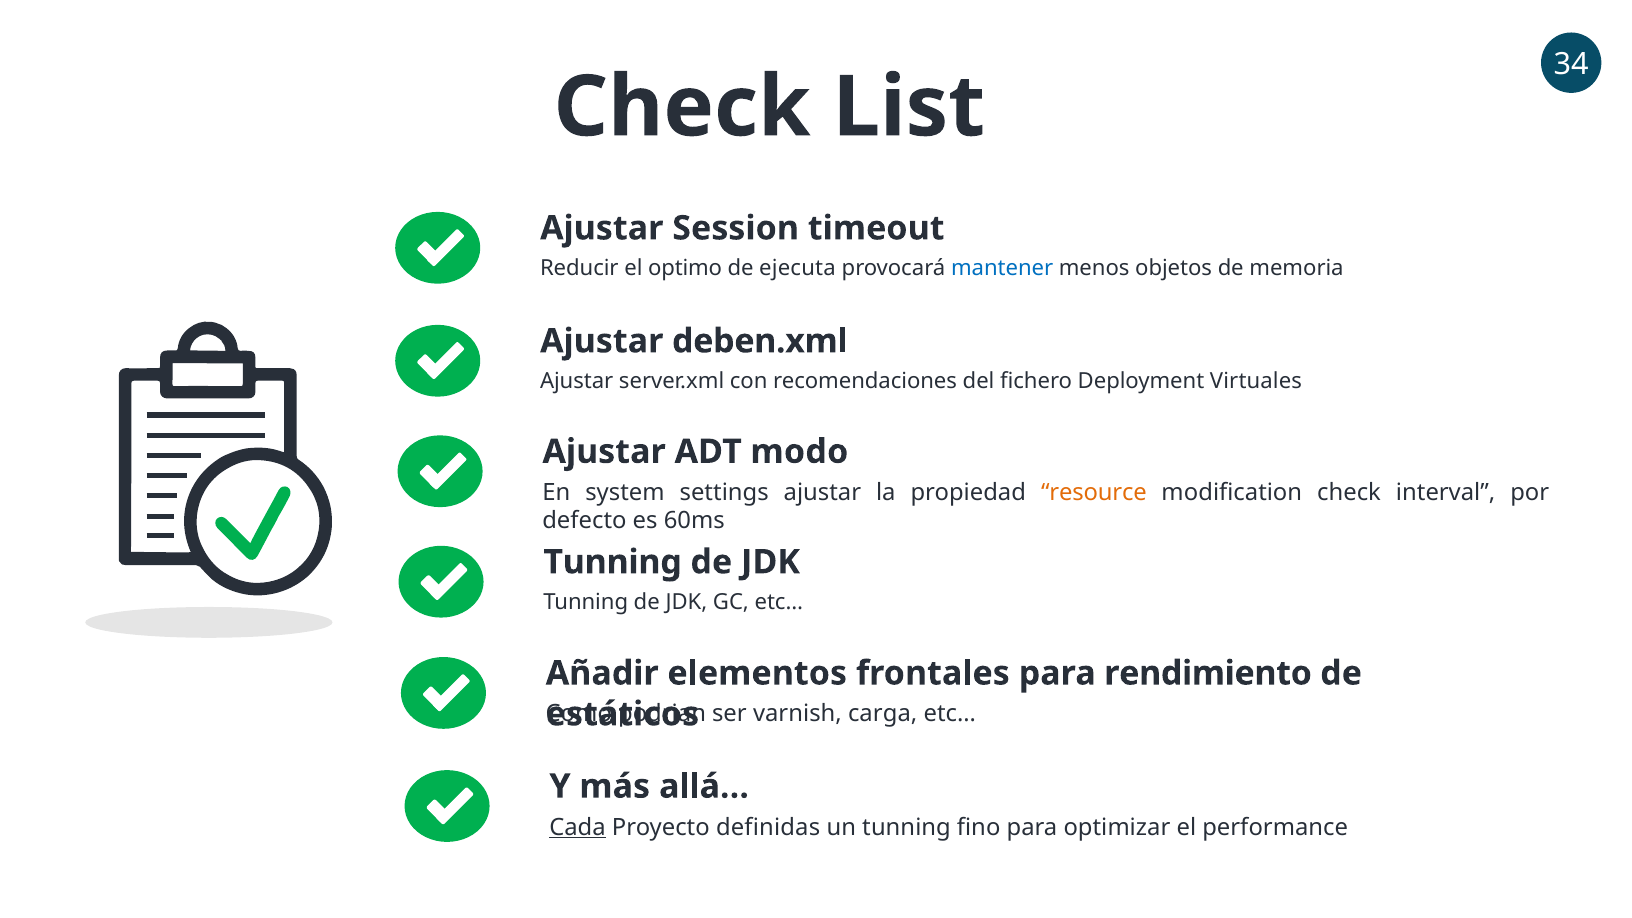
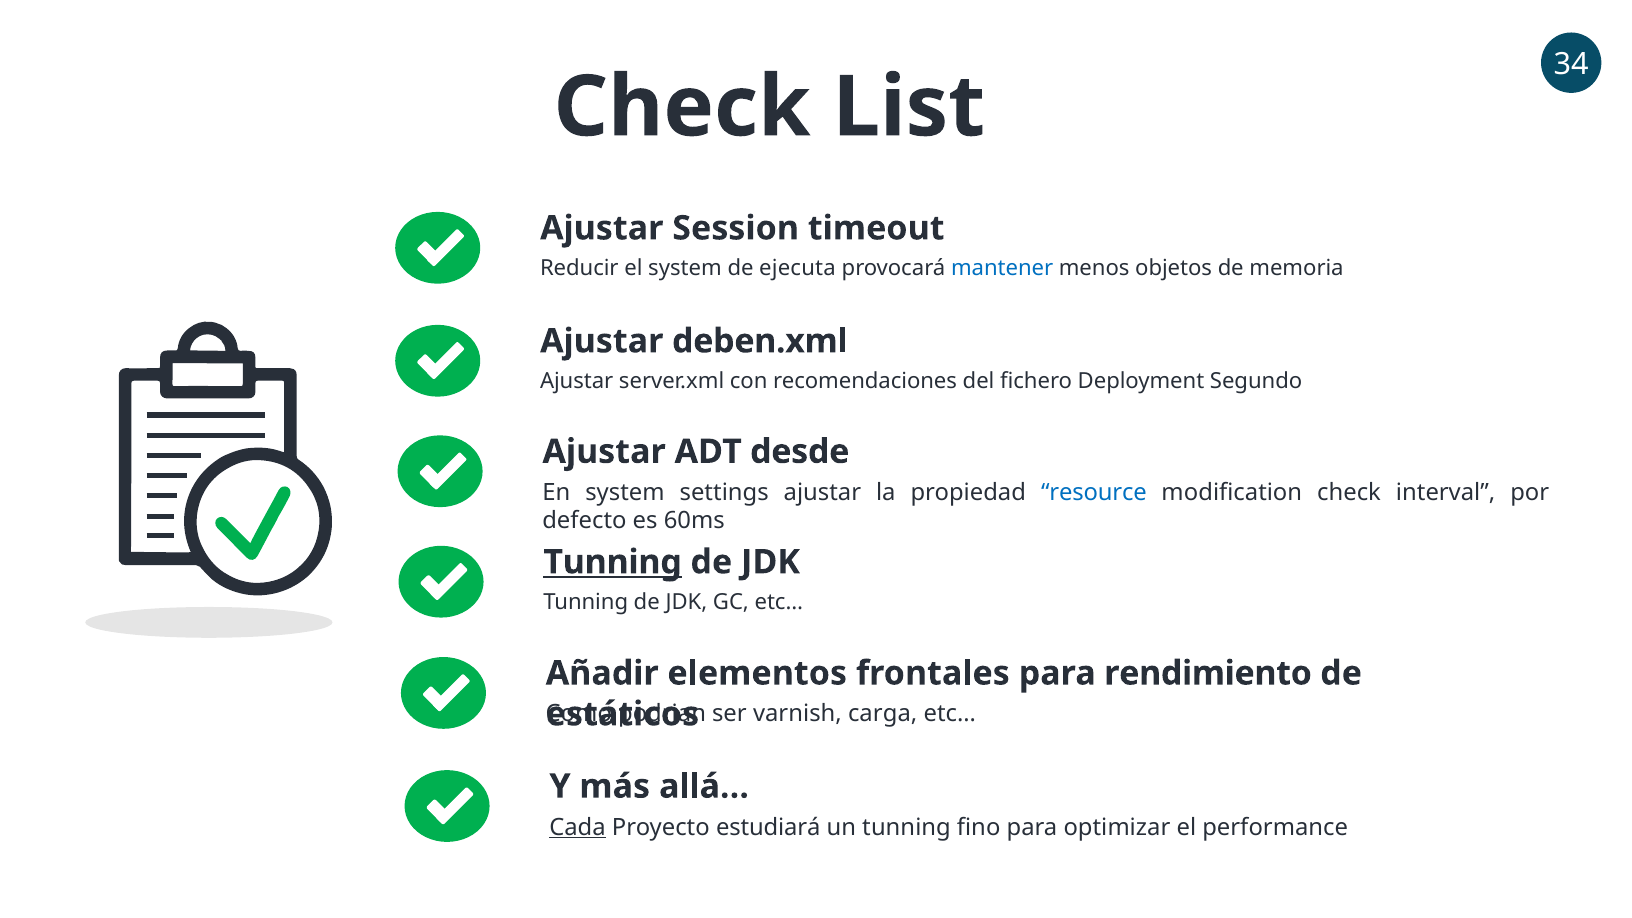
el optimo: optimo -> system (685, 268)
Virtuales: Virtuales -> Segundo (1256, 381)
modo: modo -> desde (800, 452)
resource colour: orange -> blue (1094, 492)
Tunning underline: none -> present (613, 562)
definidas: definidas -> estudiará (768, 827)
